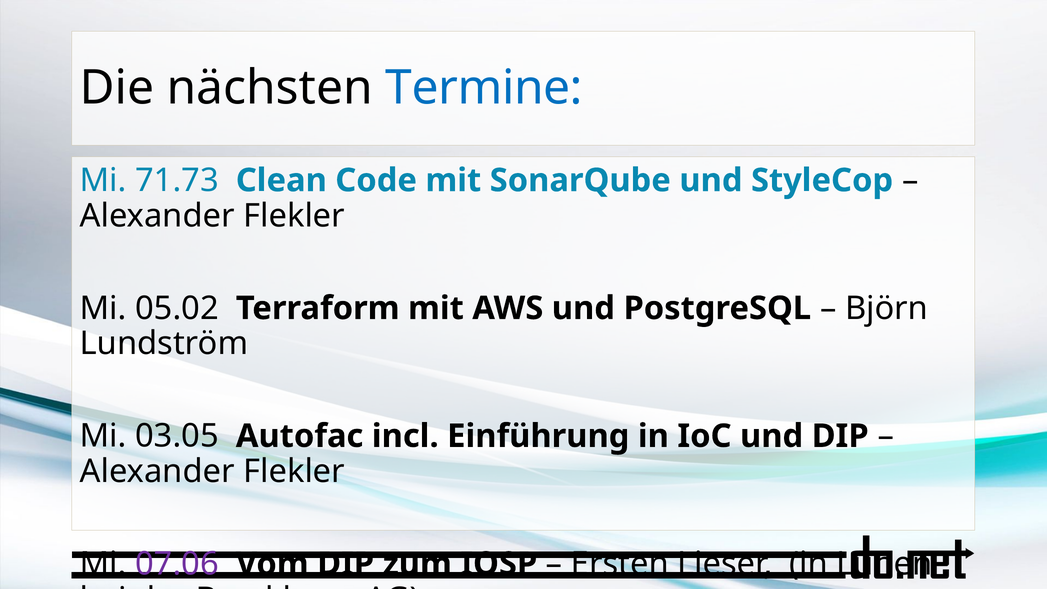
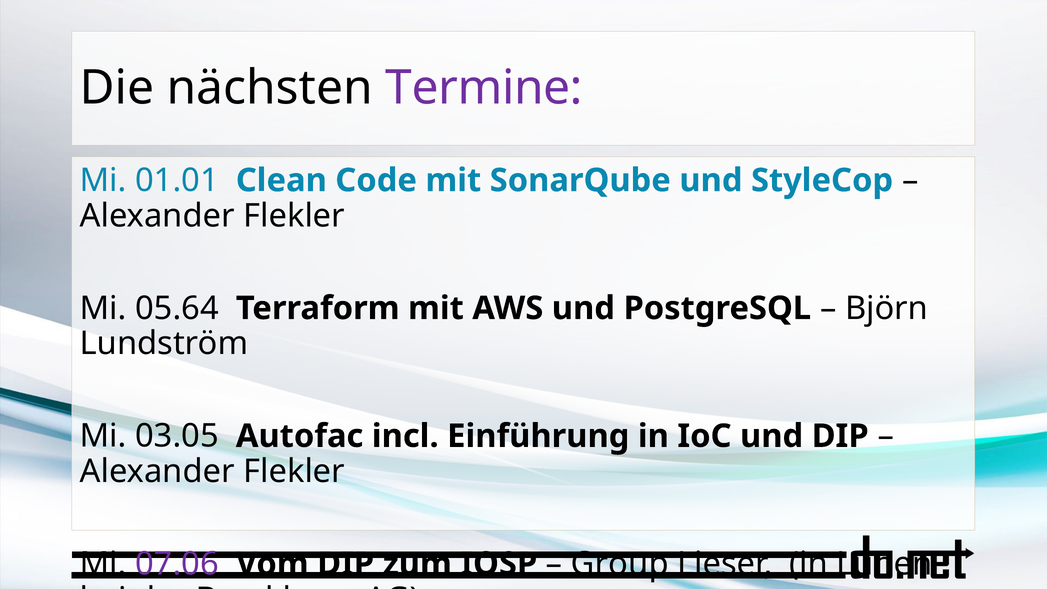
Termine colour: blue -> purple (484, 88)
71.73: 71.73 -> 01.01 (177, 180)
05.02: 05.02 -> 05.64 (177, 308)
Ersten: Ersten -> Group (620, 564)
